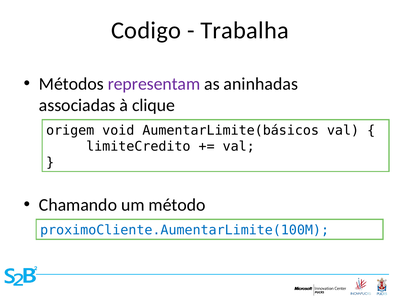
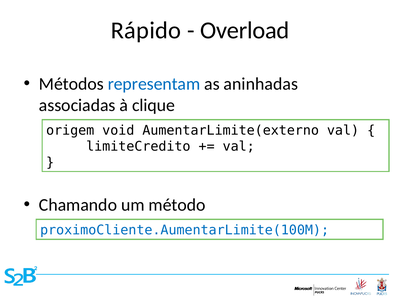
Codigo: Codigo -> Rápido (146, 30)
Trabalha: Trabalha -> Overload (245, 30)
representam colour: purple -> blue (154, 84)
AumentarLimite(básicos: AumentarLimite(básicos -> AumentarLimite(externo (231, 130)
